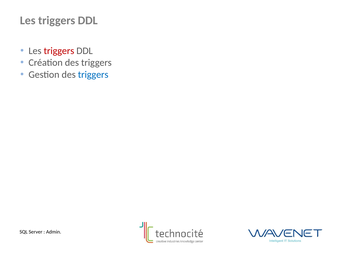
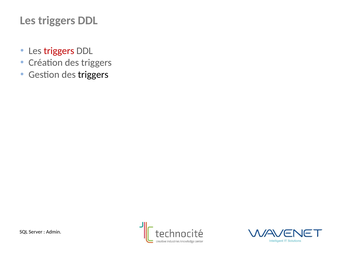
triggers colour: blue -> black (93, 75)
